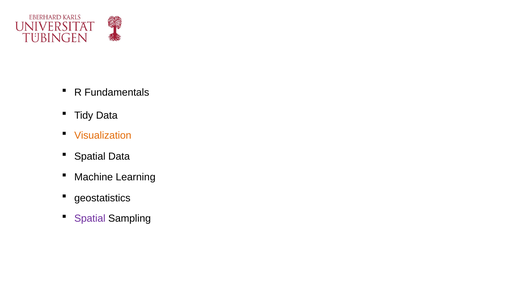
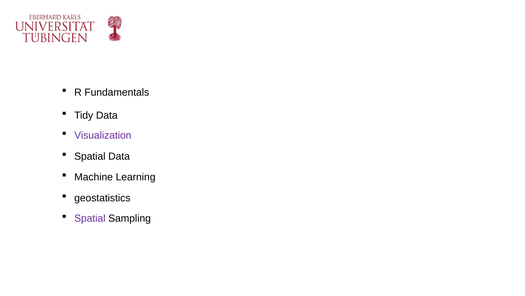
Visualization colour: orange -> purple (103, 135)
